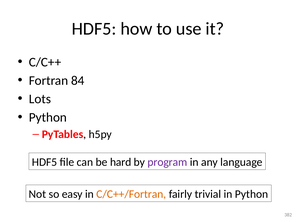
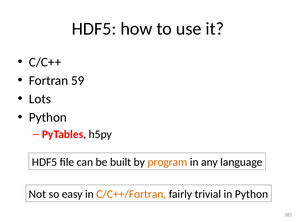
84: 84 -> 59 (78, 81)
hard: hard -> built (121, 162)
program colour: purple -> orange (167, 162)
